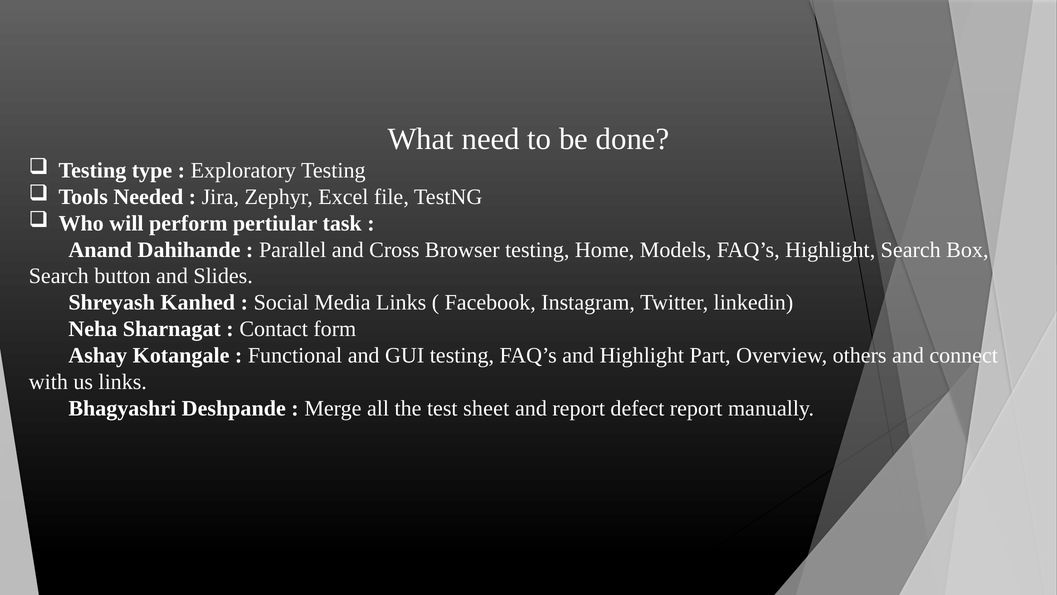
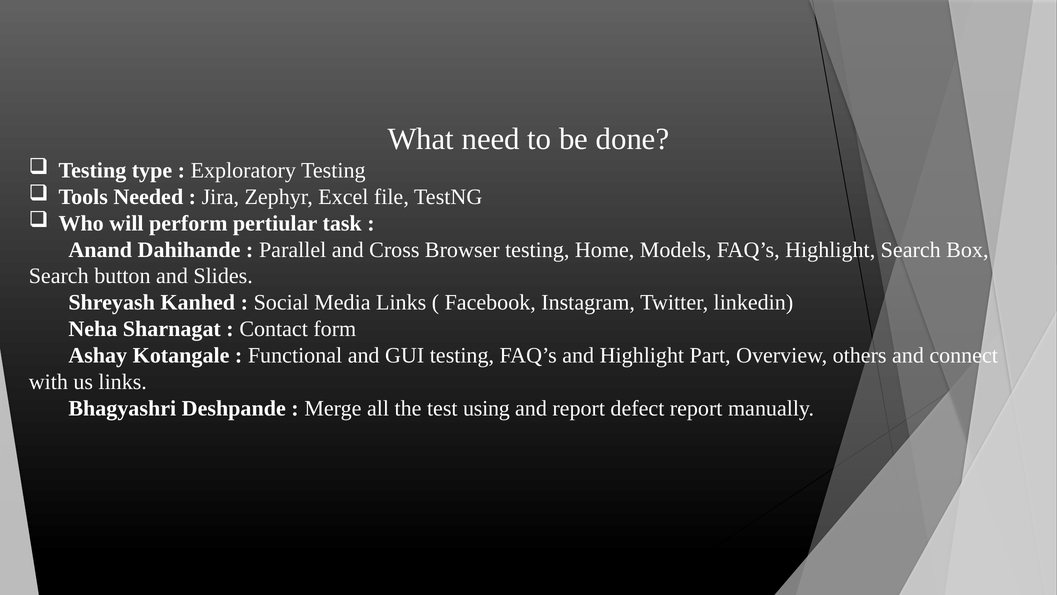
sheet: sheet -> using (486, 408)
